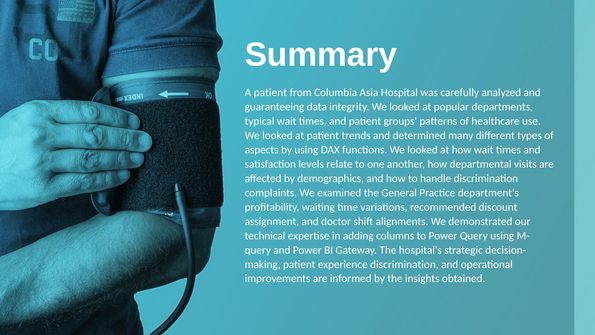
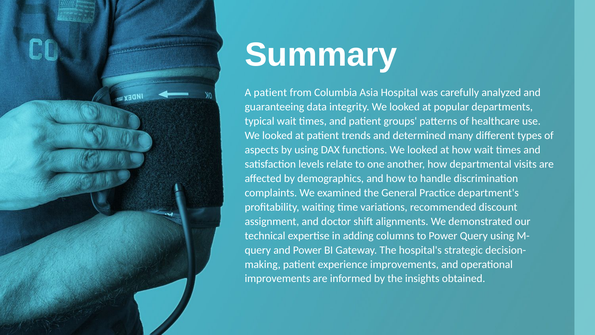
experience discrimination: discrimination -> improvements (404, 264)
